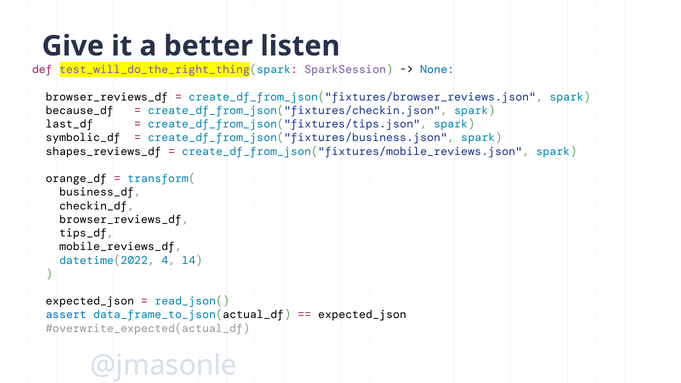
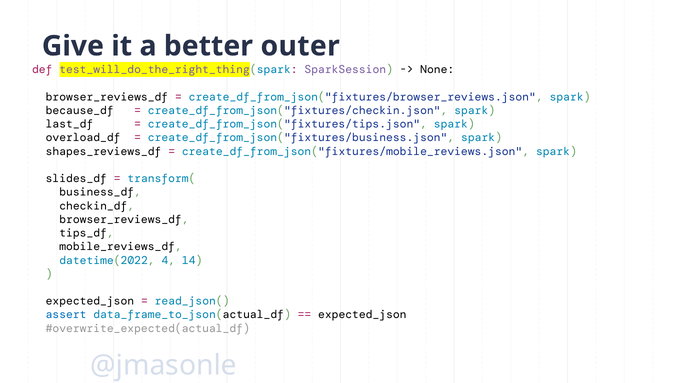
listen: listen -> outer (300, 46)
None colour: blue -> black (437, 70)
symbolic_df: symbolic_df -> overload_df (83, 138)
orange_df: orange_df -> slides_df (76, 179)
